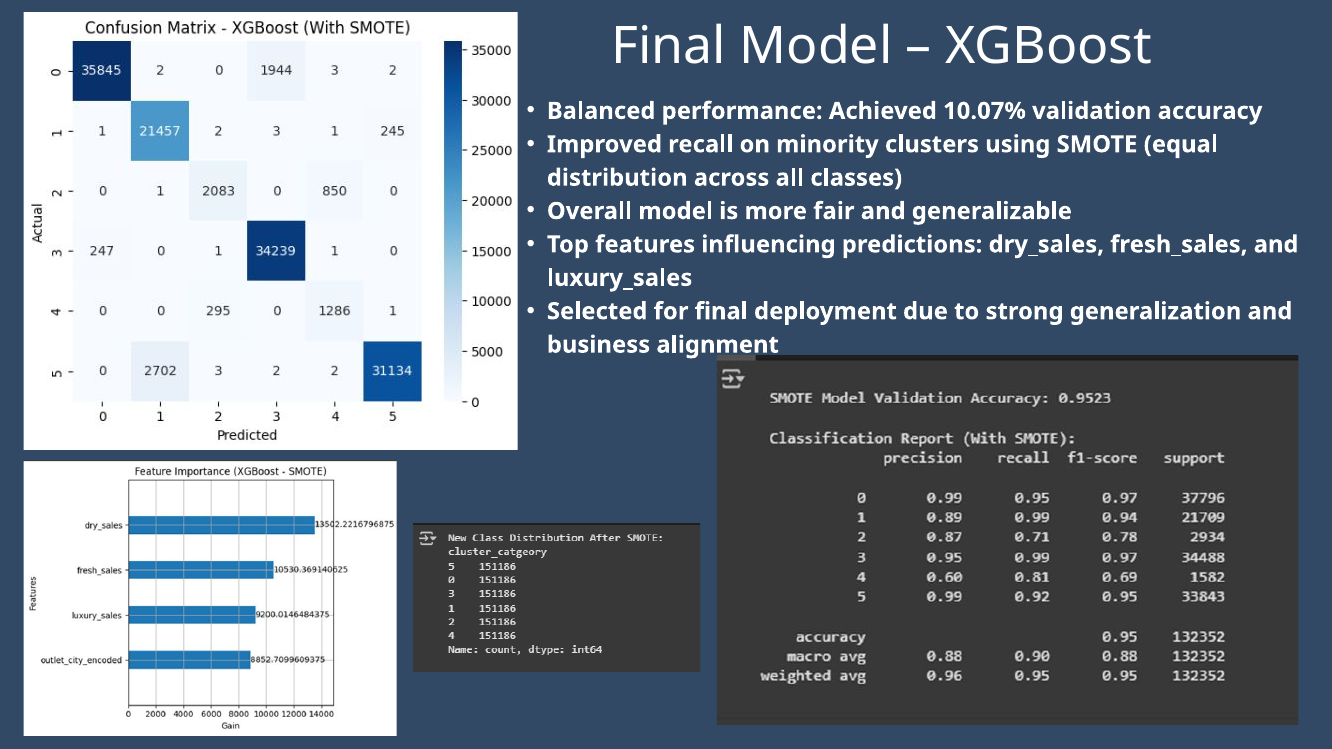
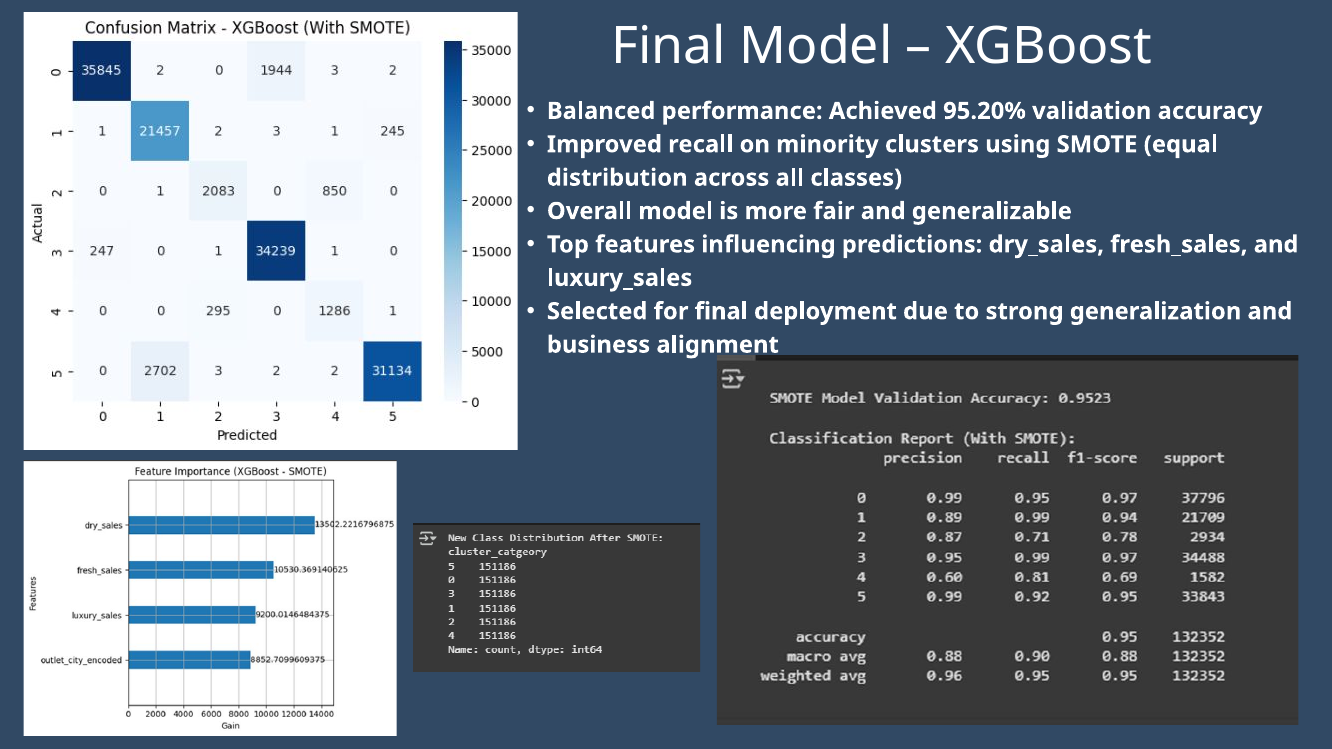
10.07%: 10.07% -> 95.20% (984, 111)
